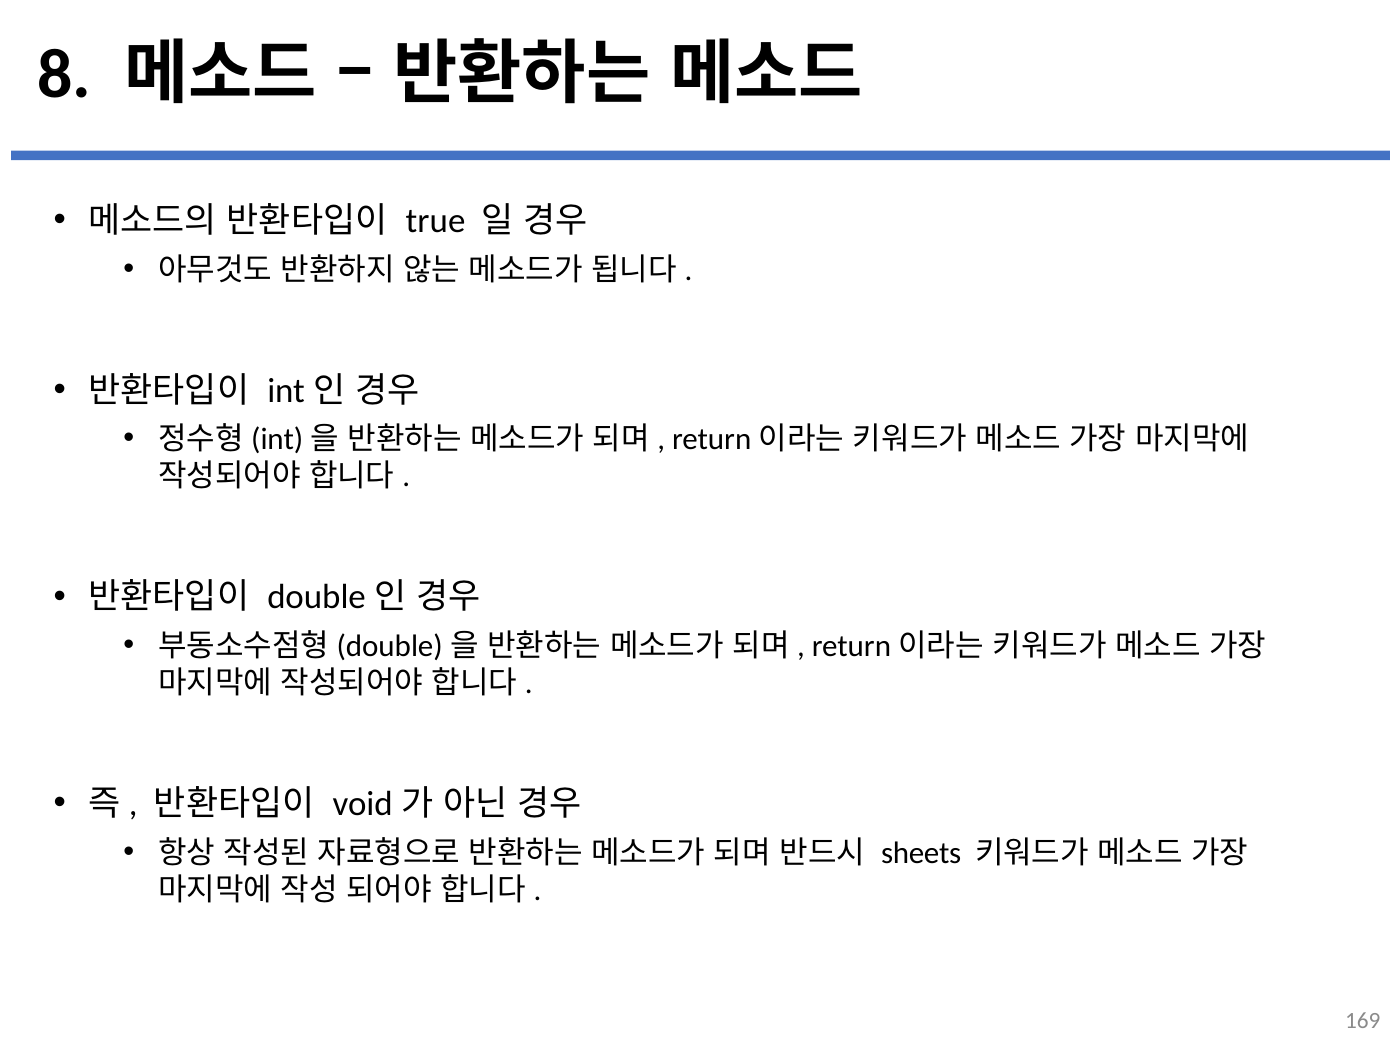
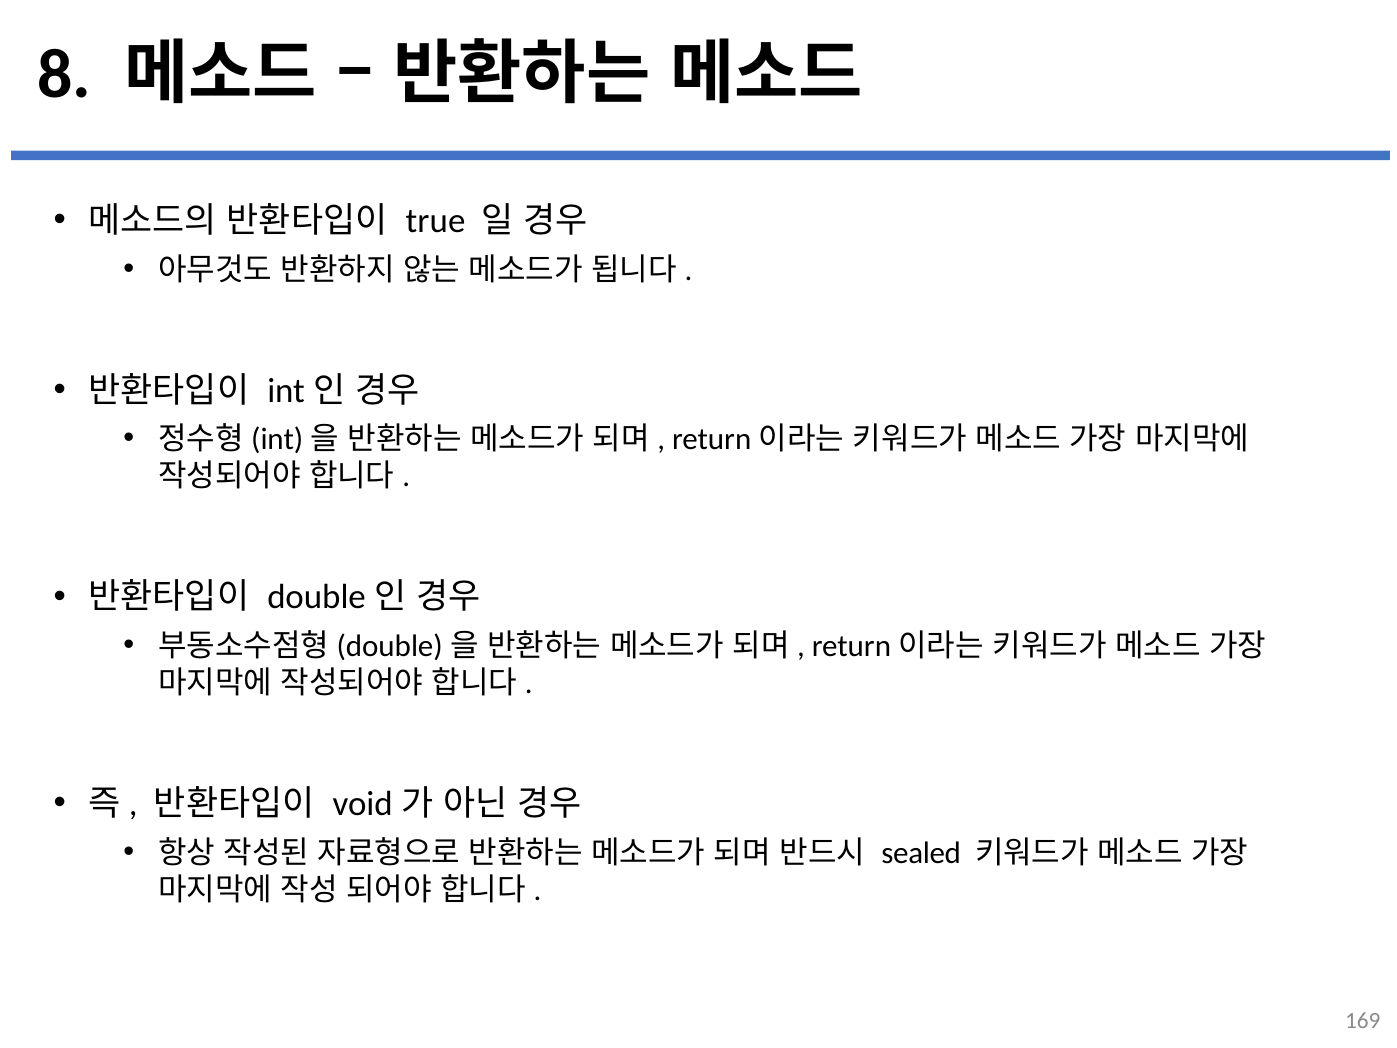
sheets: sheets -> sealed (921, 853)
